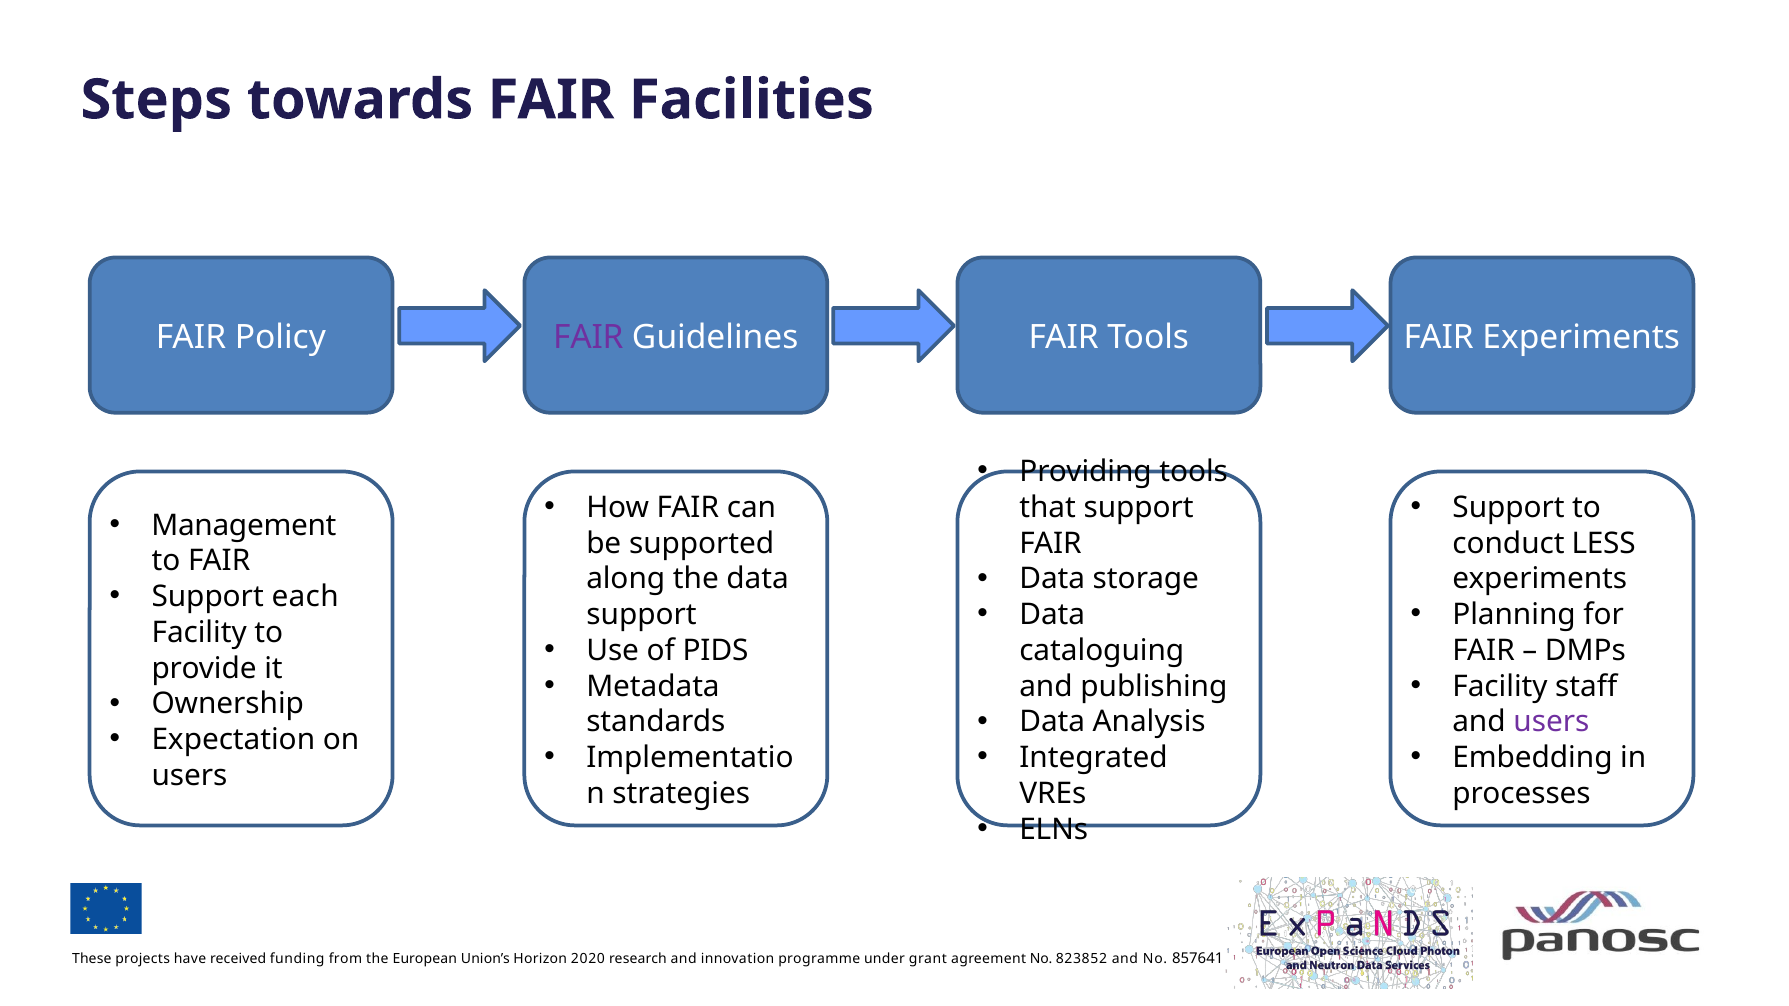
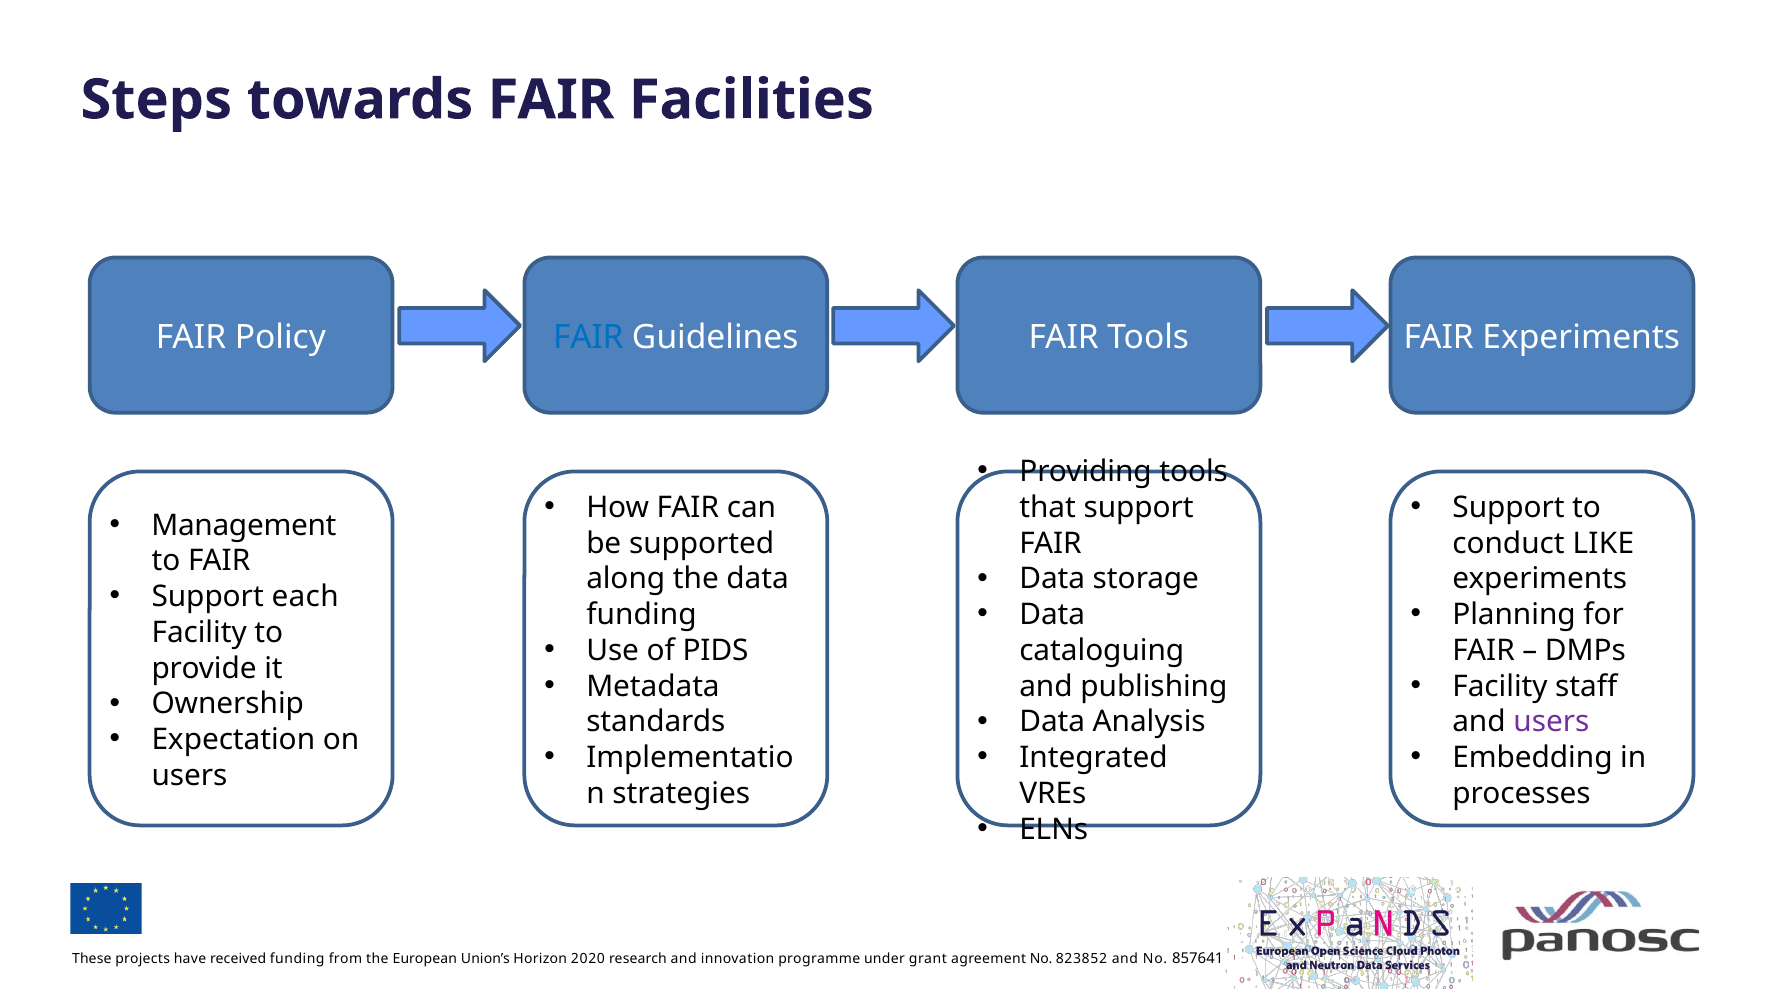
FAIR colour: purple -> blue (588, 338)
LESS: LESS -> LIKE (1603, 543)
support: support -> funding (641, 615)
